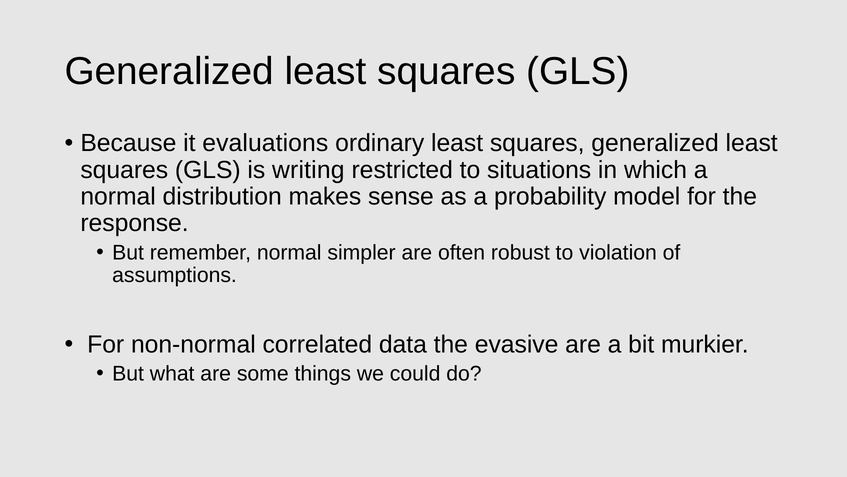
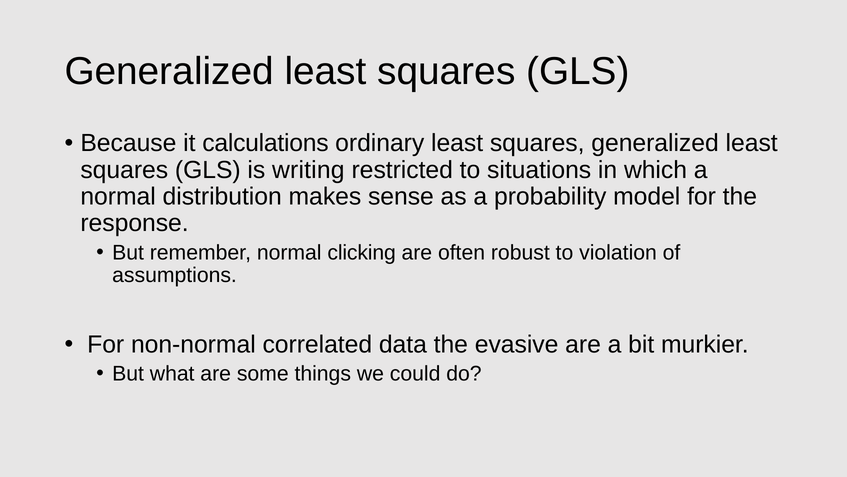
evaluations: evaluations -> calculations (265, 143)
simpler: simpler -> clicking (362, 252)
